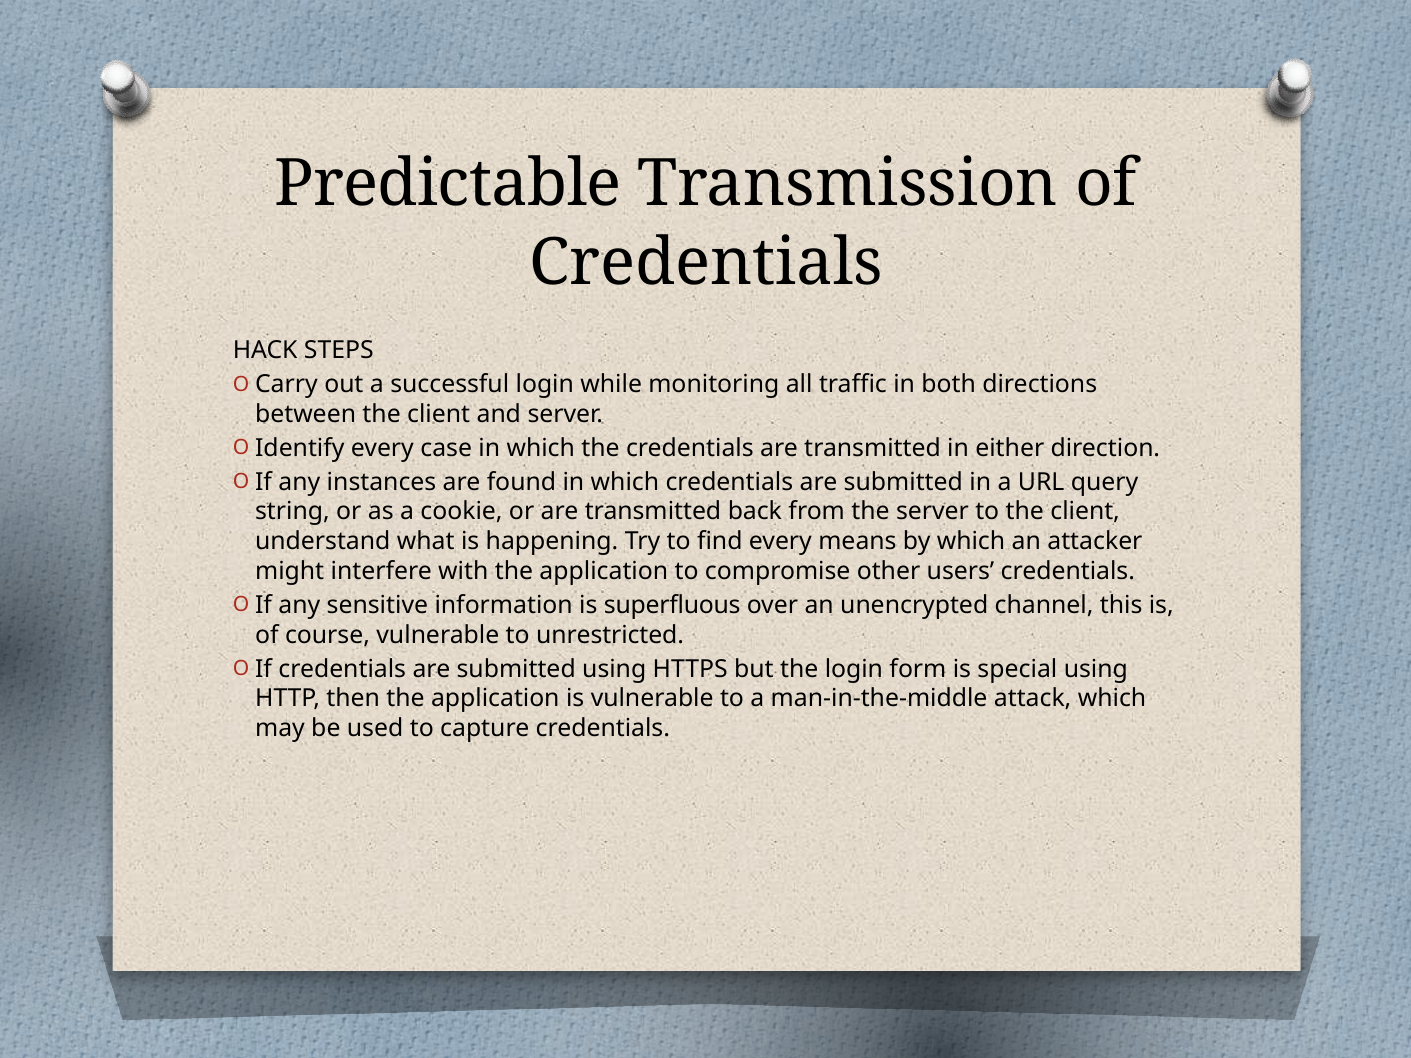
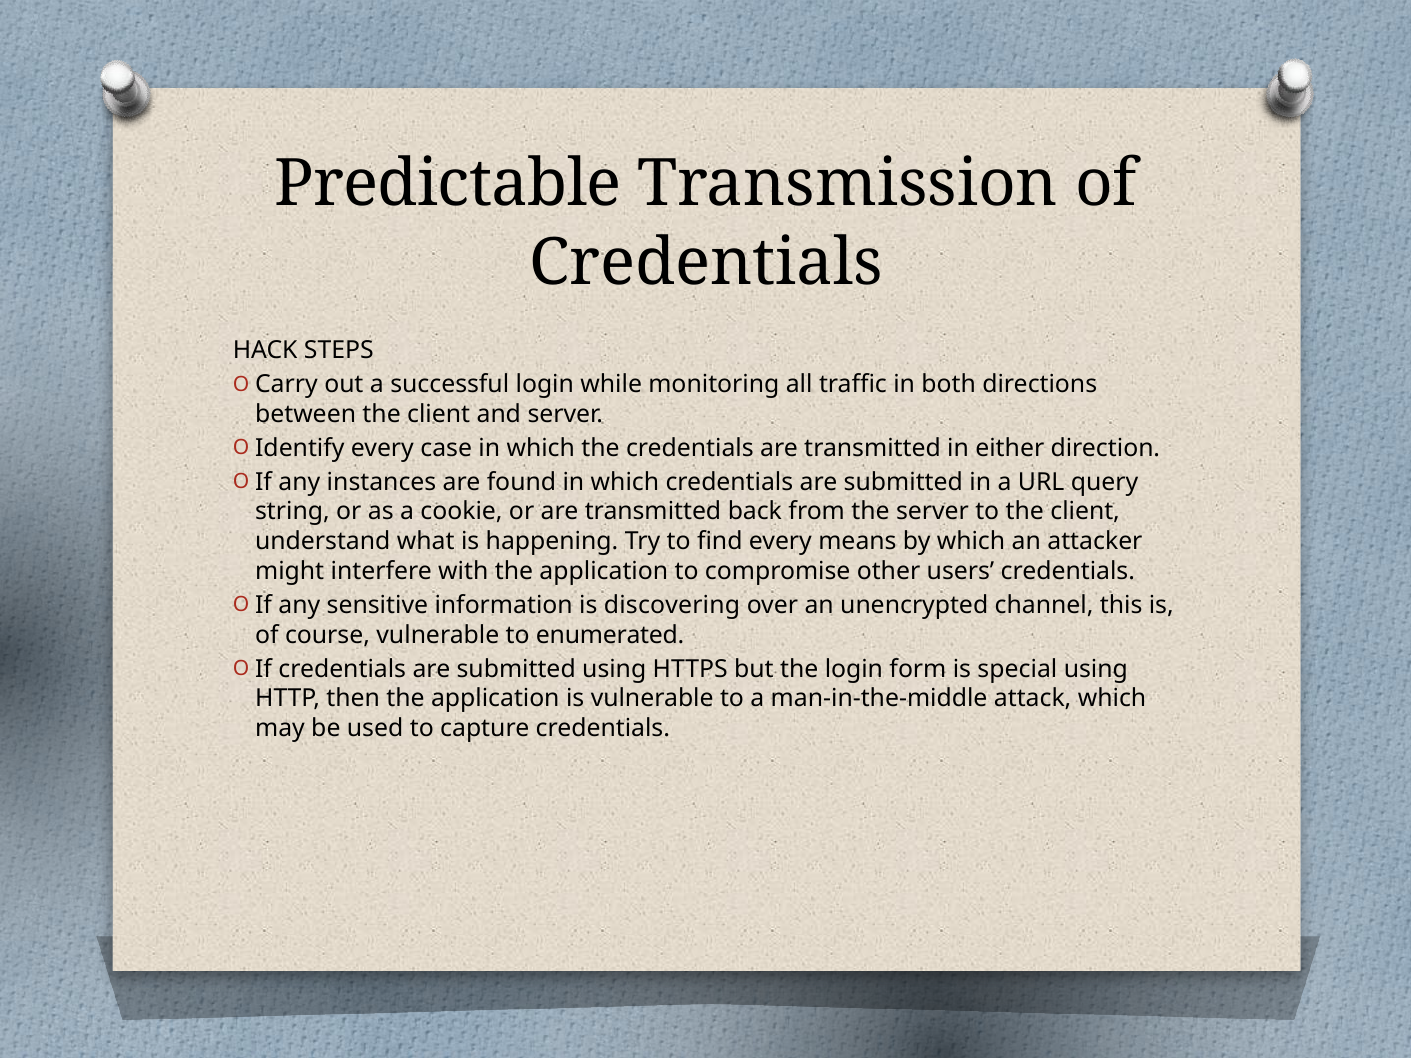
superfluous: superfluous -> discovering (672, 605)
unrestricted: unrestricted -> enumerated (610, 635)
